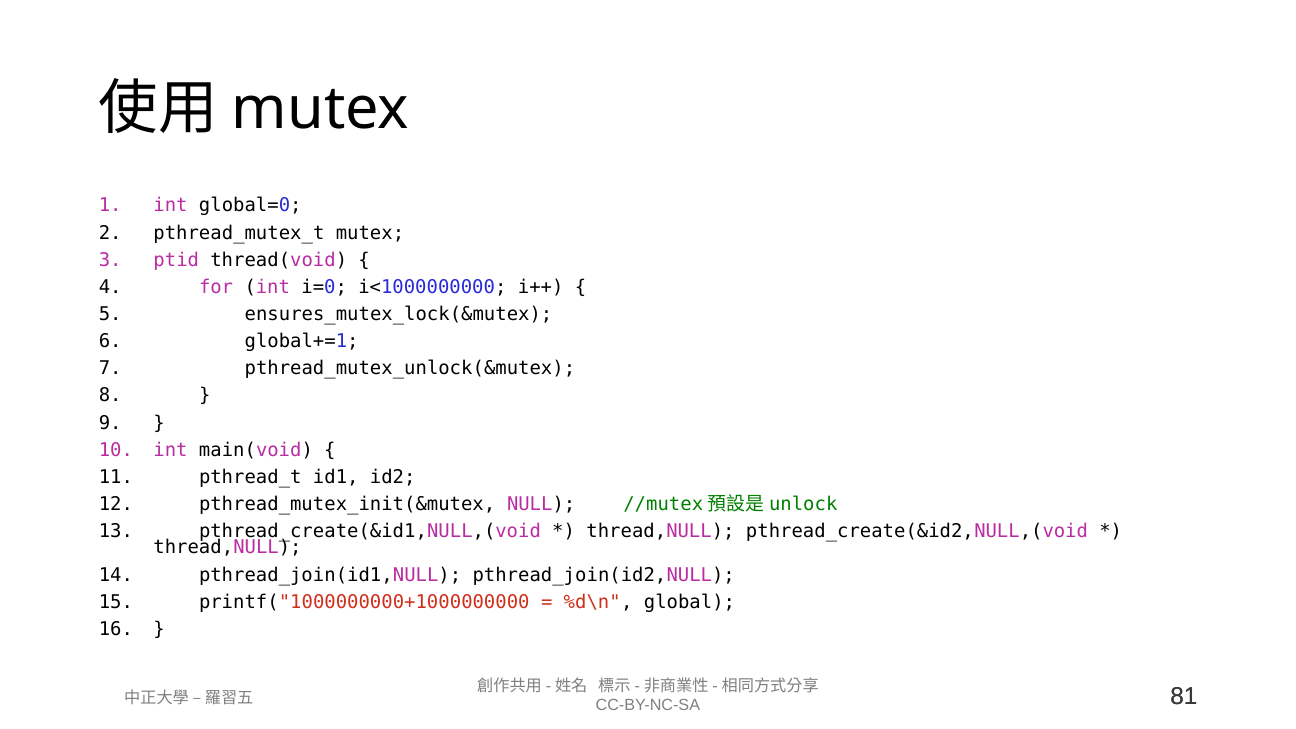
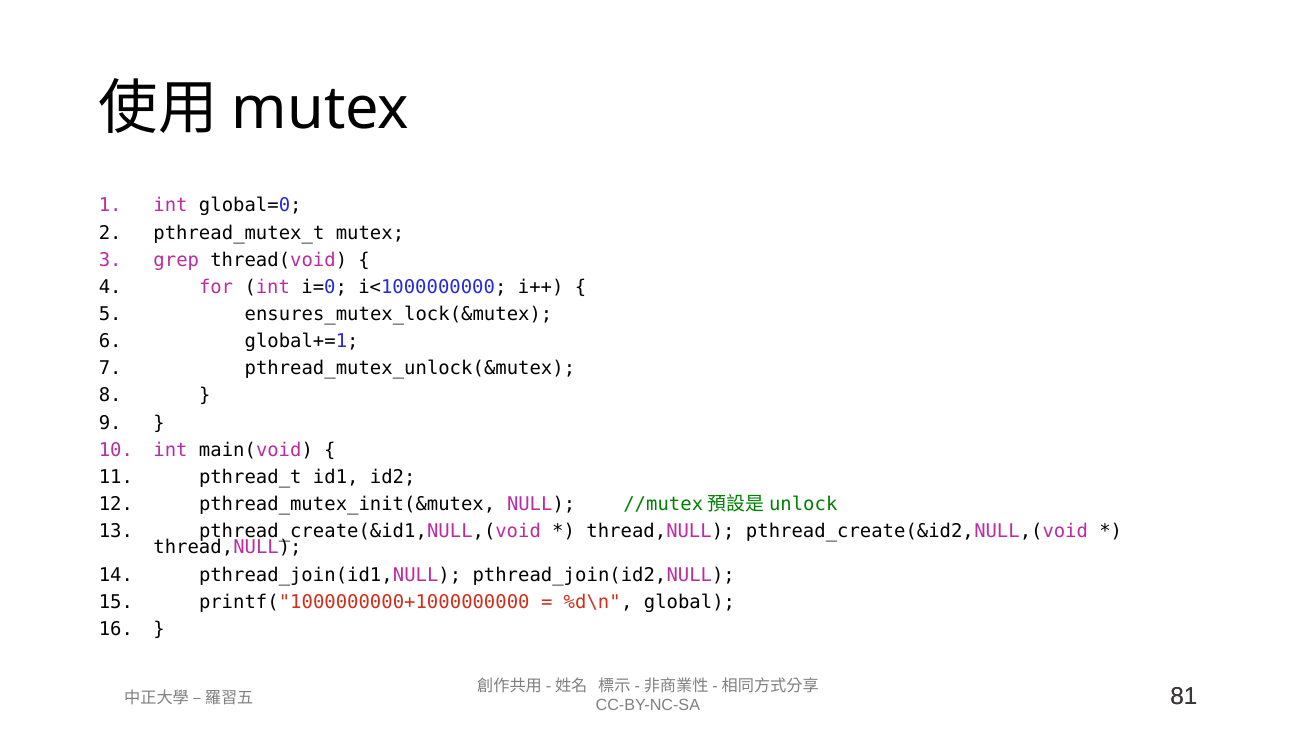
ptid: ptid -> grep (176, 260)
